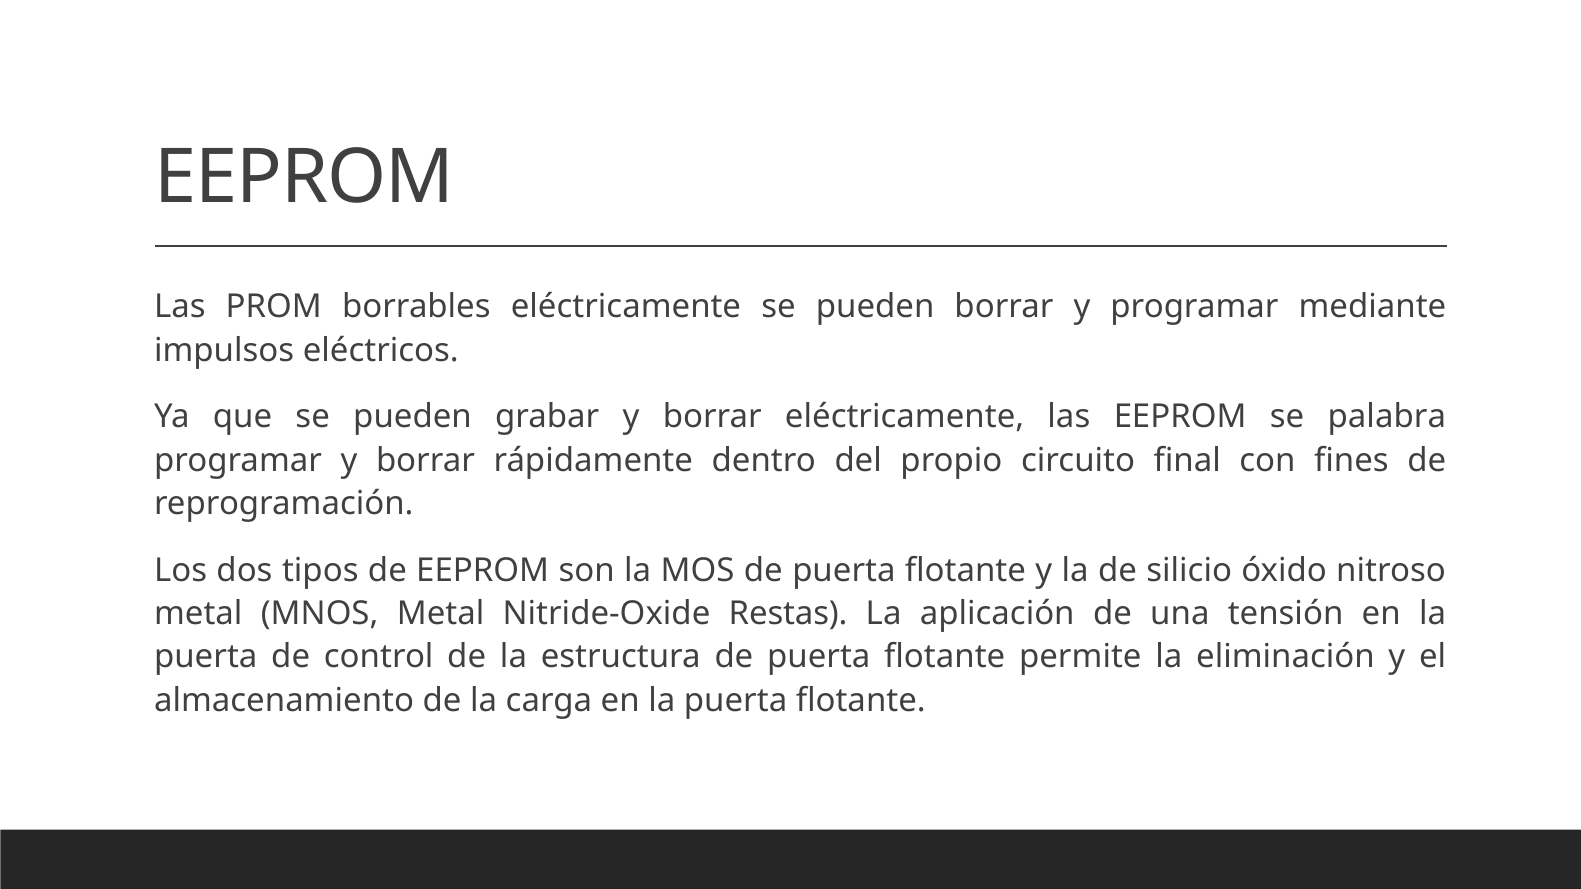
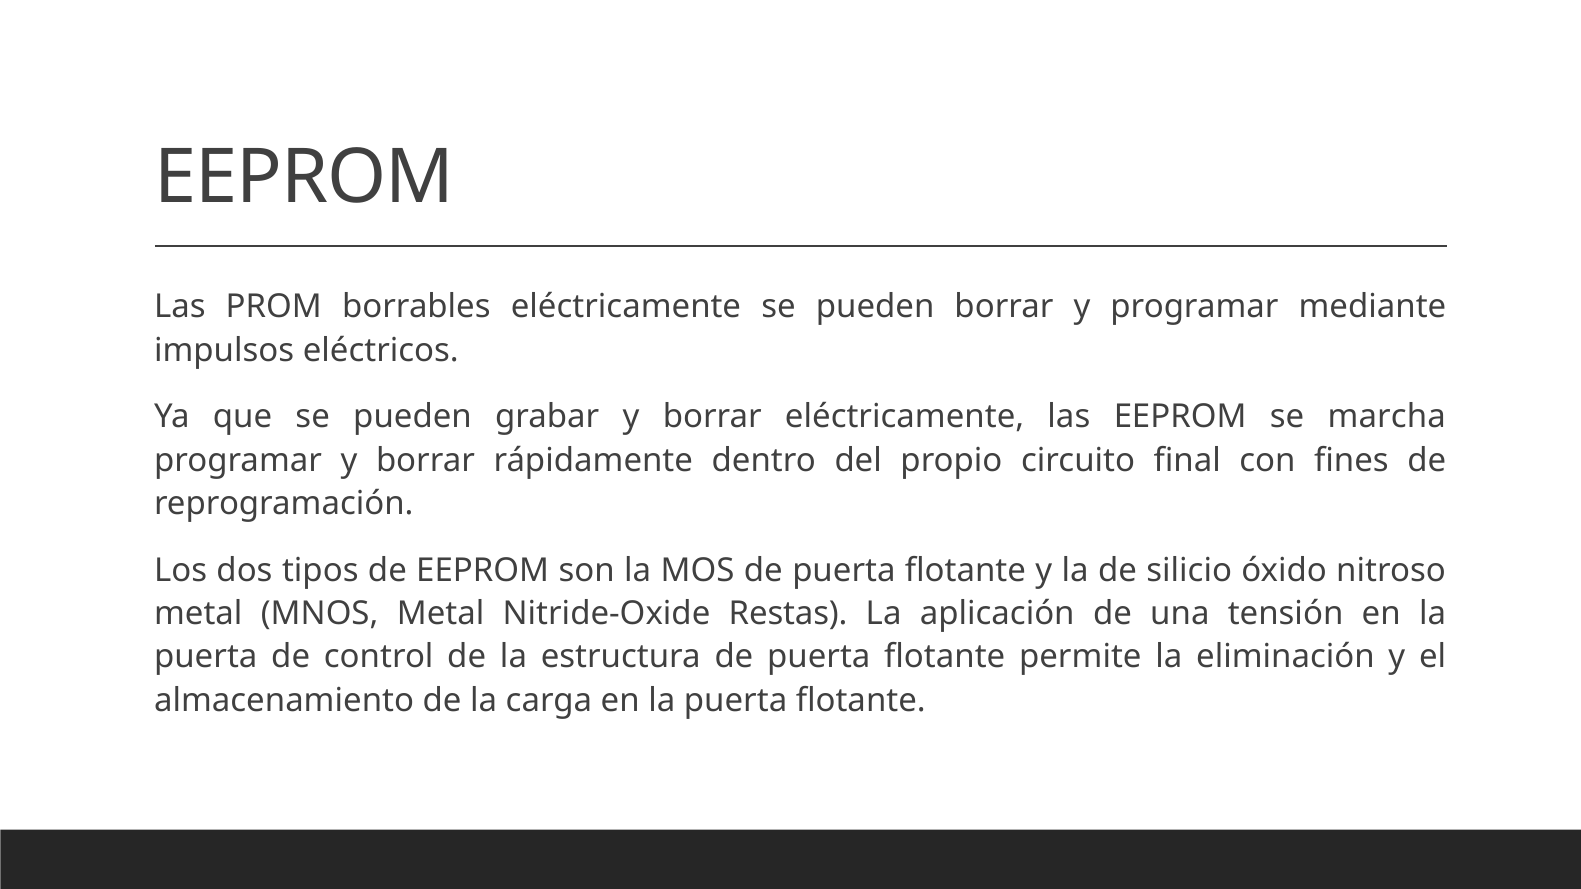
palabra: palabra -> marcha (1387, 417)
